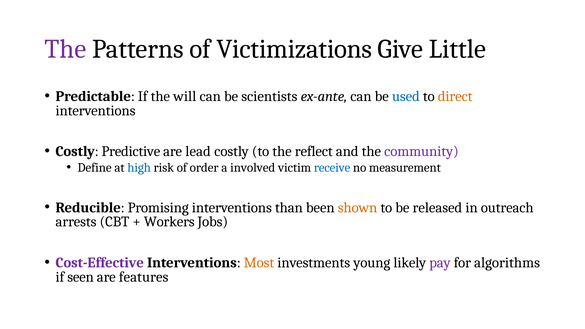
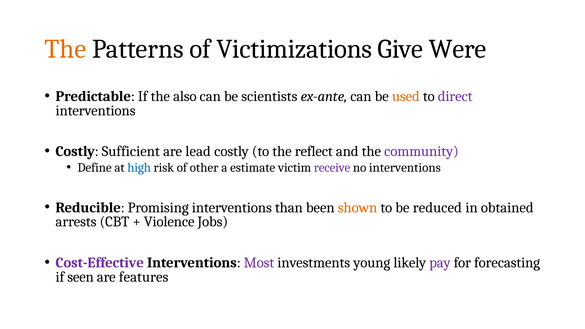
The colour: purple -> orange (65, 49)
Little: Little -> Were (457, 49)
will: will -> also (185, 96)
used colour: blue -> orange (406, 96)
direct colour: orange -> purple (455, 96)
Predictive: Predictive -> Sufficient (131, 151)
order: order -> other (204, 168)
involved: involved -> estimate (253, 168)
receive colour: blue -> purple (332, 168)
no measurement: measurement -> interventions (405, 168)
released: released -> reduced (437, 208)
outreach: outreach -> obtained (507, 208)
Workers: Workers -> Violence (169, 222)
Most colour: orange -> purple (259, 263)
algorithms: algorithms -> forecasting (507, 263)
